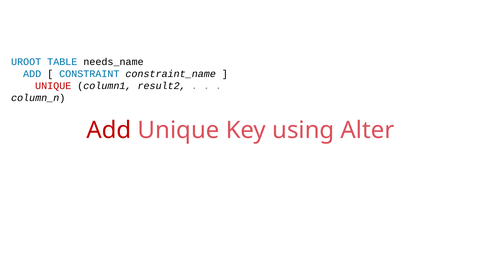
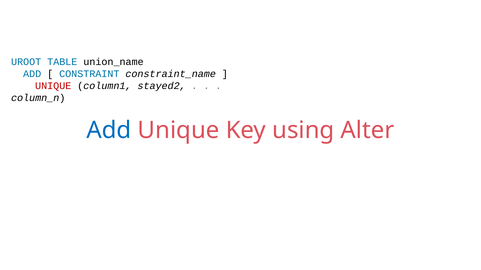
needs_name: needs_name -> union_name (114, 62)
result2: result2 -> stayed2 (162, 86)
Add colour: red -> blue (109, 130)
